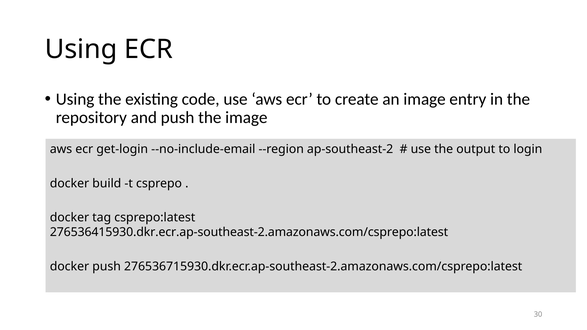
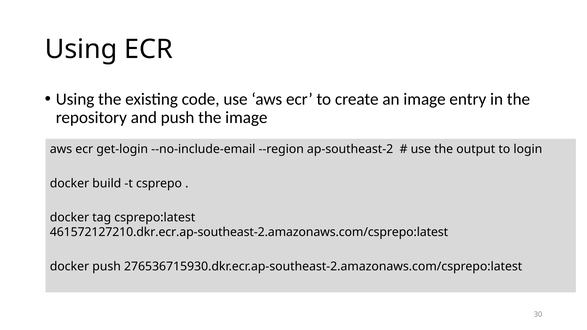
276536415930.dkr.ecr.ap-southeast-2.amazonaws.com/csprepo:latest: 276536415930.dkr.ecr.ap-southeast-2.amazonaws.com/csprepo:latest -> 461572127210.dkr.ecr.ap-southeast-2.amazonaws.com/csprepo:latest (249, 232)
